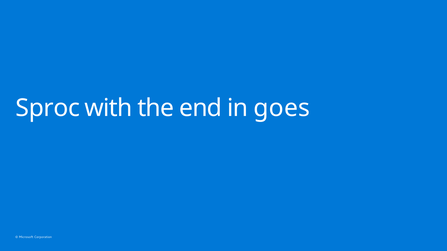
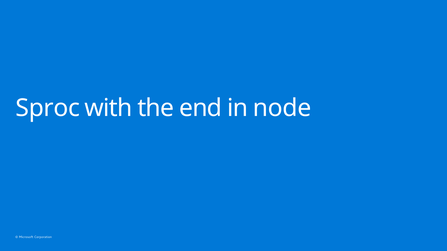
goes: goes -> node (282, 108)
